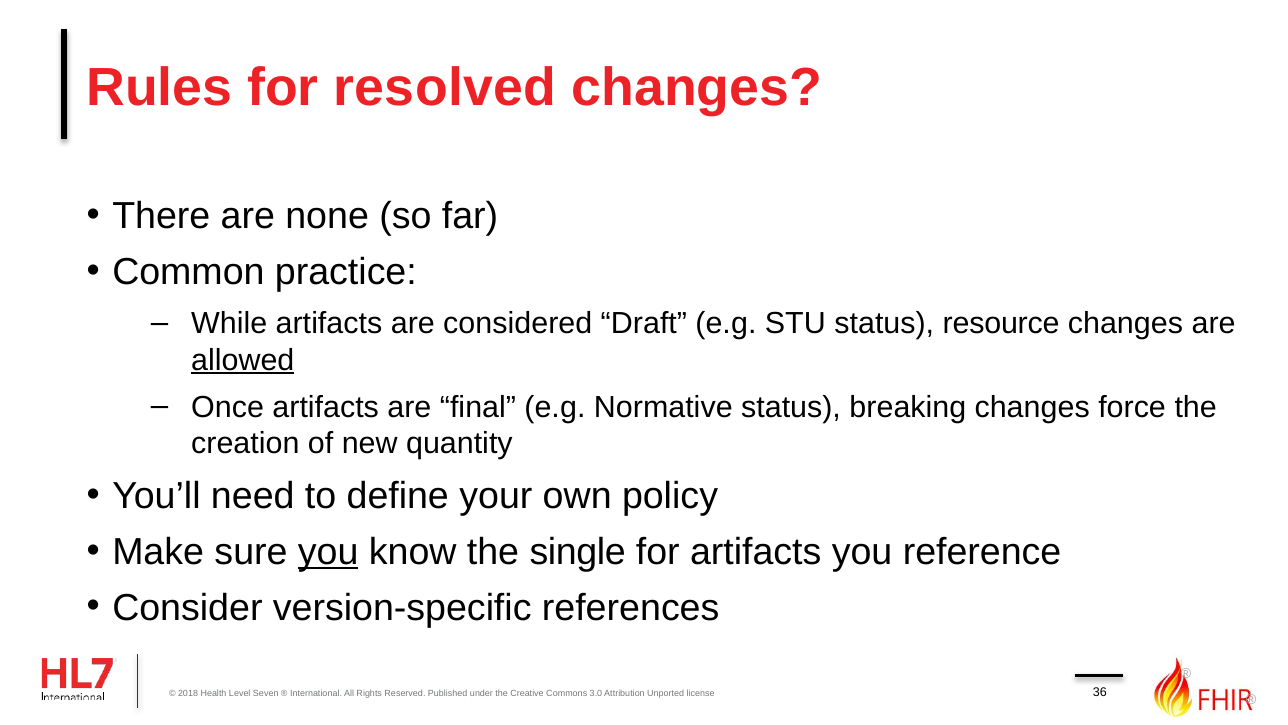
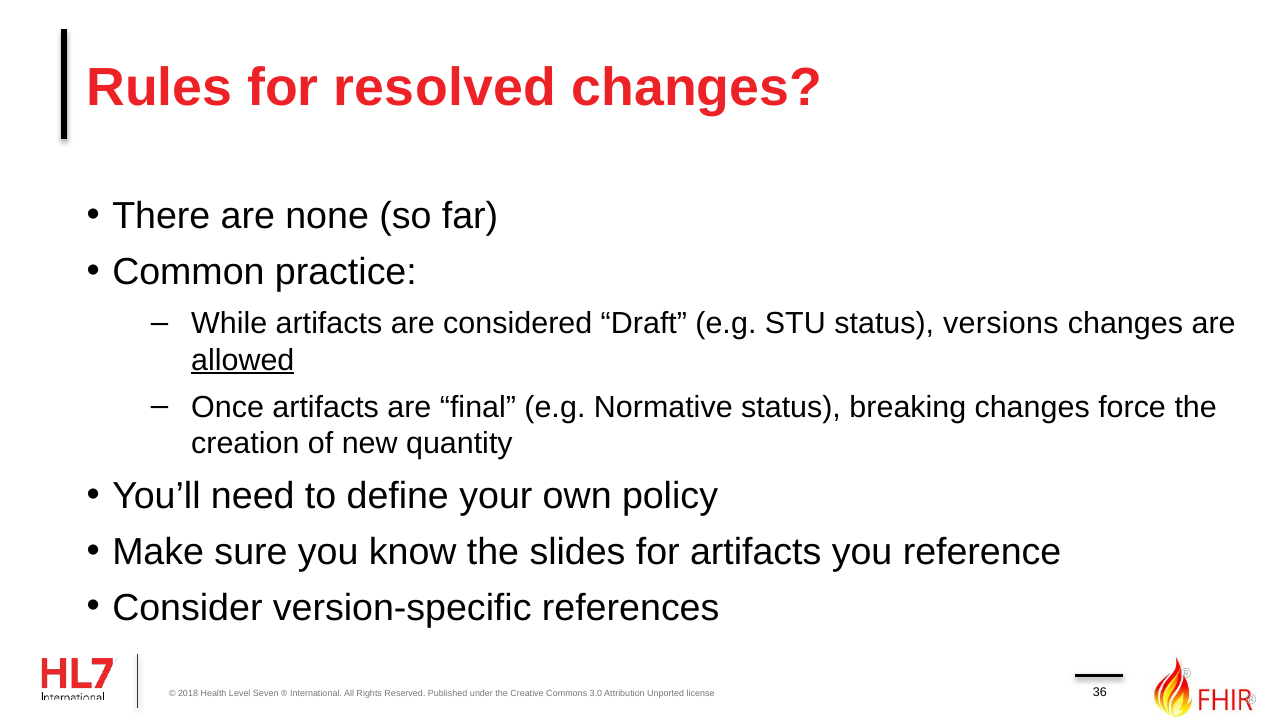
resource: resource -> versions (1001, 323)
you underline: present -> none (328, 551)
single: single -> slides (577, 551)
